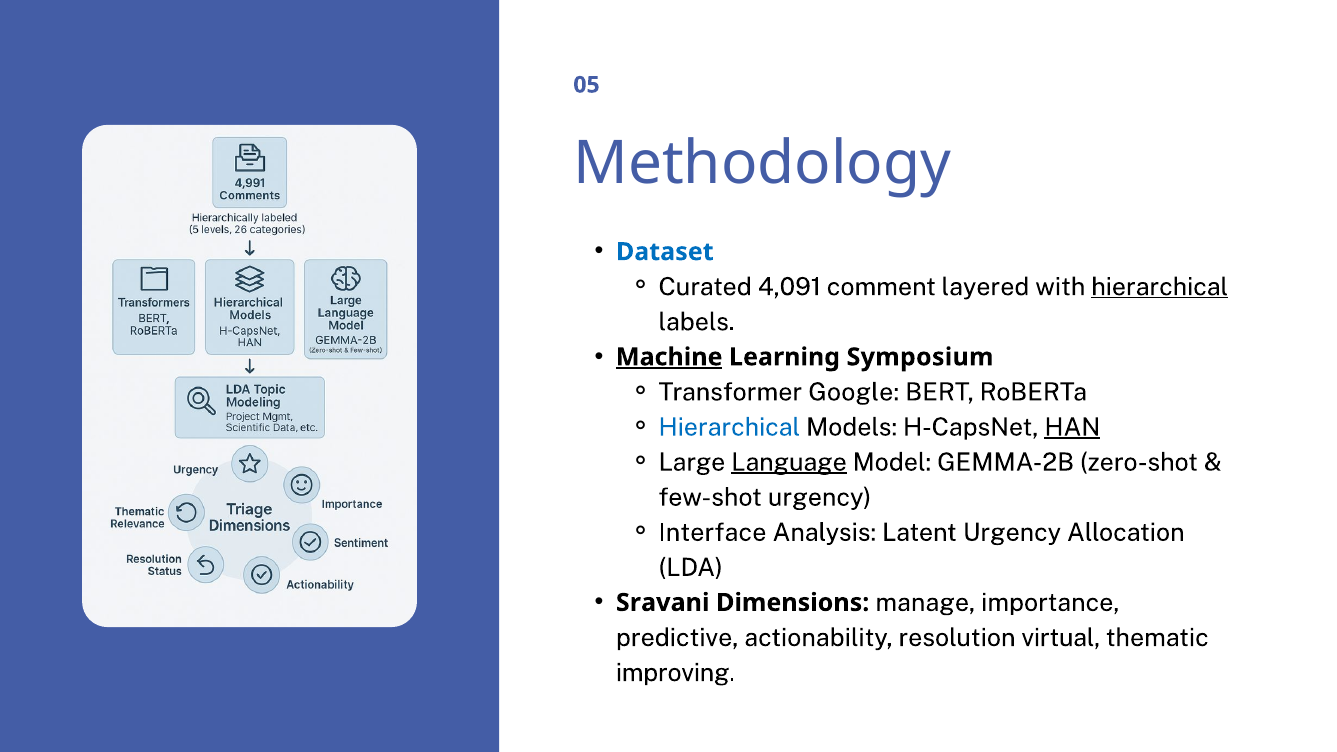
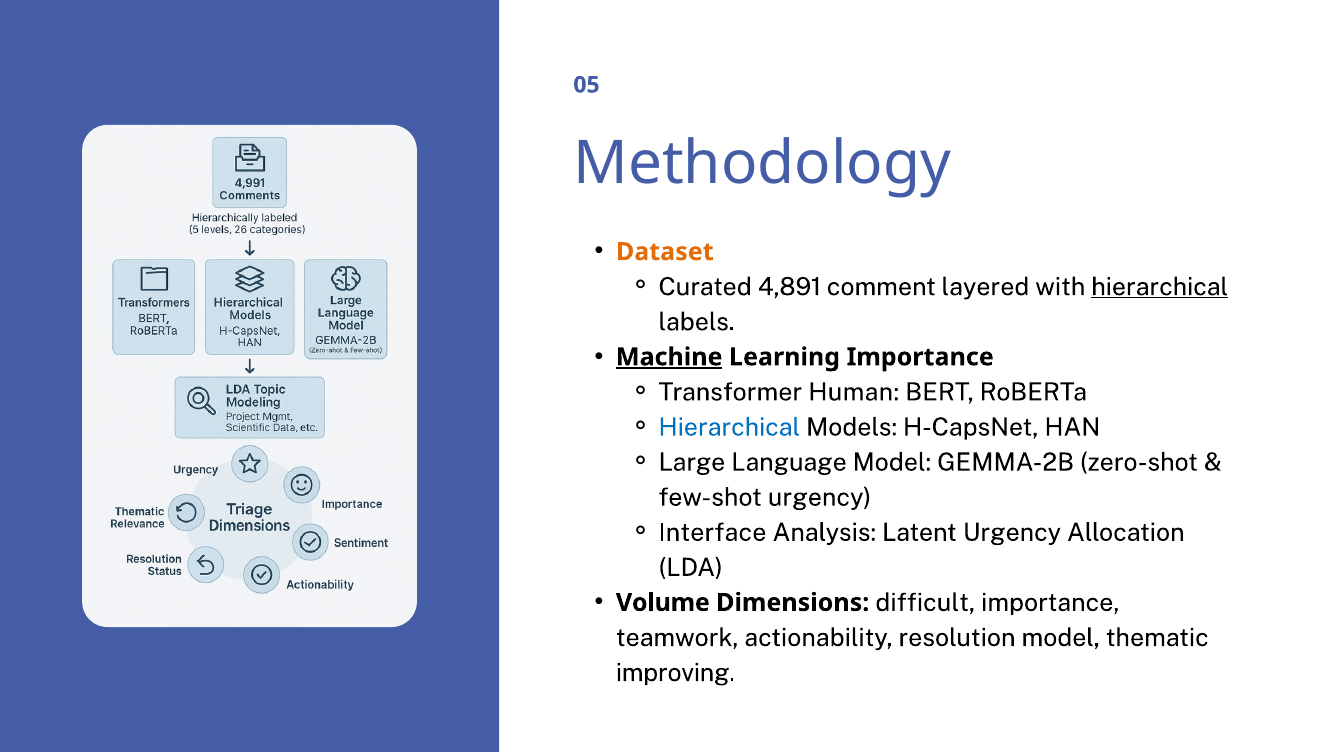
Dataset colour: blue -> orange (665, 252)
4,091: 4,091 -> 4,891 (790, 287)
Learning Symposium: Symposium -> Importance (920, 357)
Google: Google -> Human (854, 392)
HAN underline: present -> none (1072, 427)
Language underline: present -> none (789, 462)
Sravani: Sravani -> Volume (663, 603)
manage: manage -> difficult (925, 603)
predictive: predictive -> teamwork (677, 638)
resolution virtual: virtual -> model (1061, 638)
